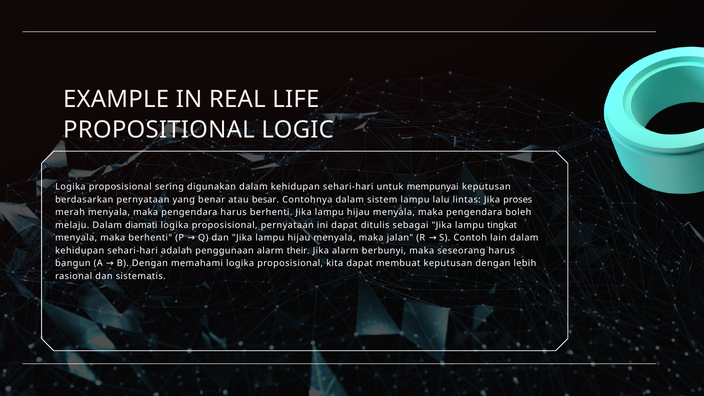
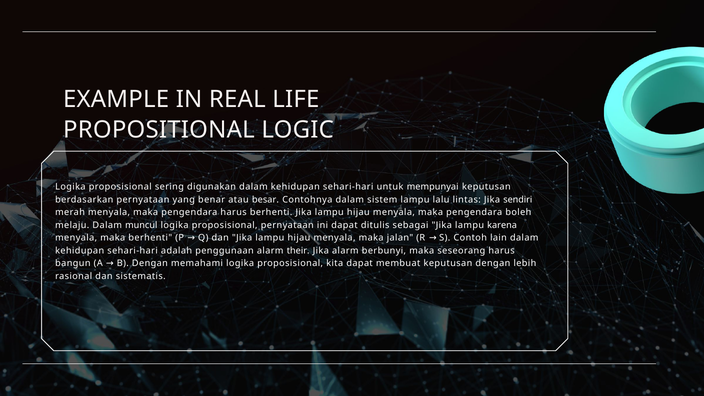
proses: proses -> sendiri (518, 200)
diamati: diamati -> muncul (141, 225)
tingkat: tingkat -> karena (502, 225)
